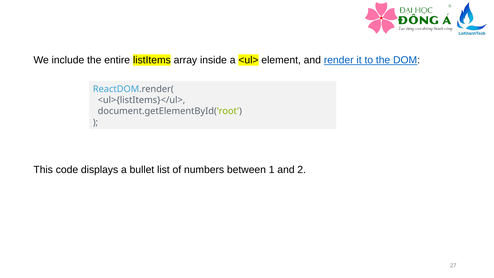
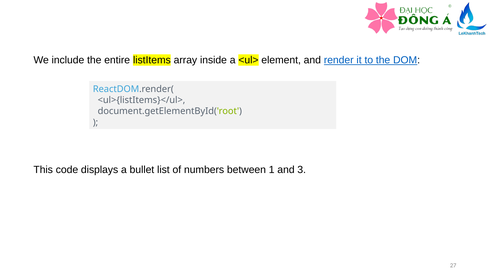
2: 2 -> 3 (302, 170)
